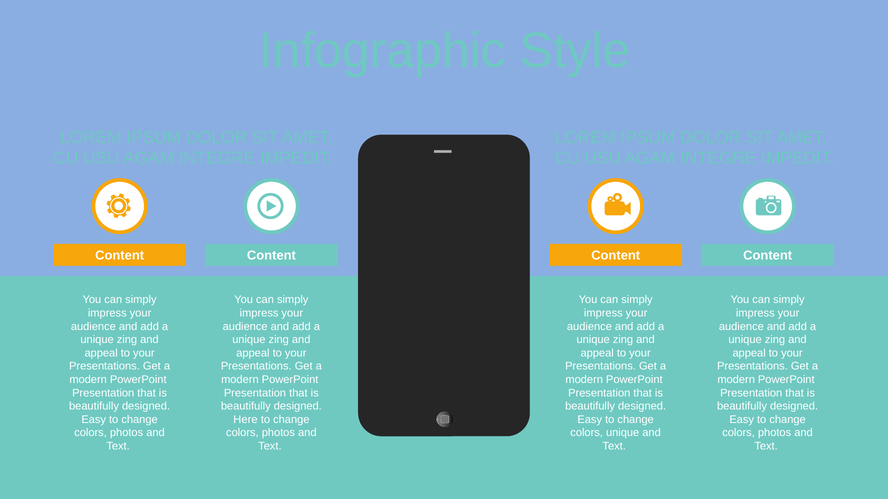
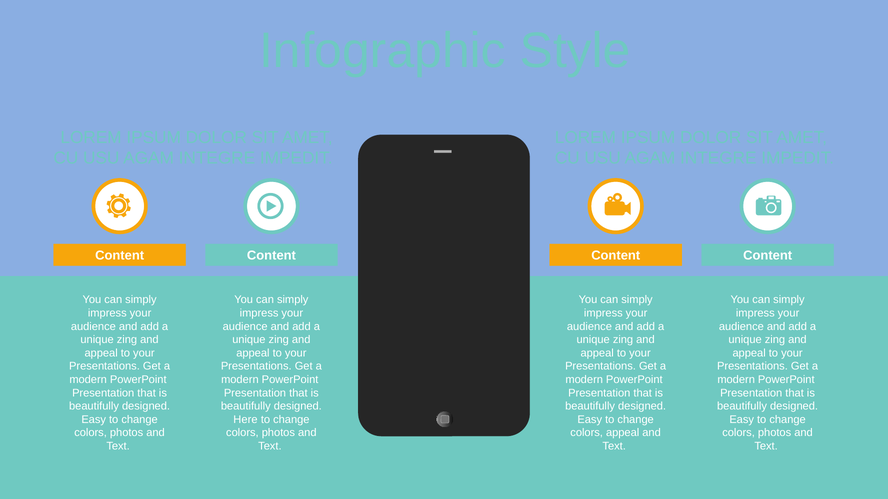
colors unique: unique -> appeal (623, 433)
